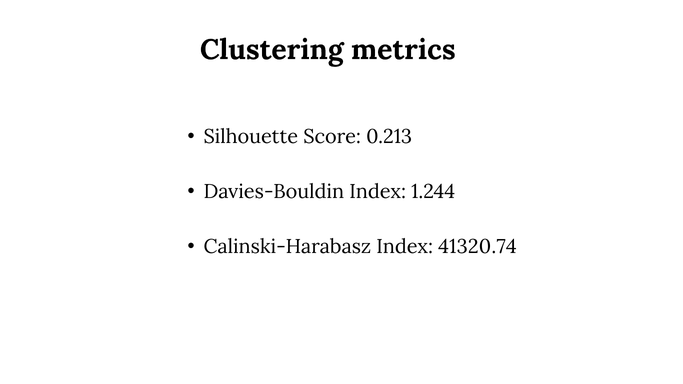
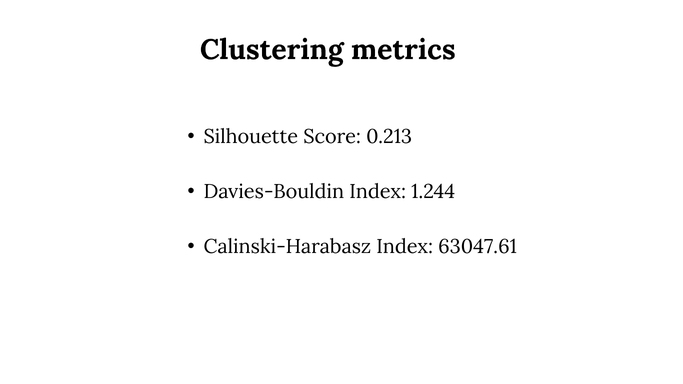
41320.74: 41320.74 -> 63047.61 (478, 247)
